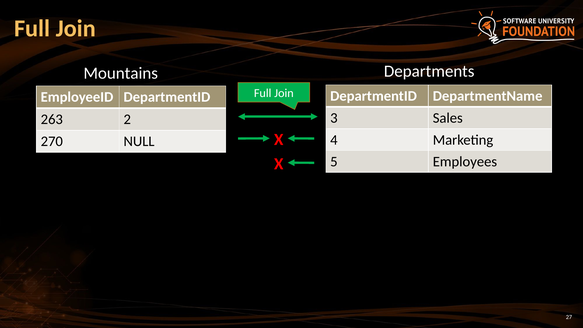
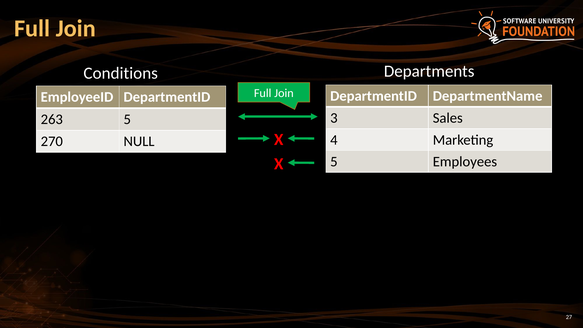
Mountains: Mountains -> Conditions (121, 73)
263 2: 2 -> 5 (127, 119)
